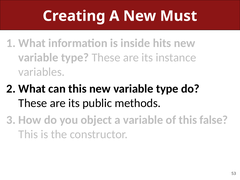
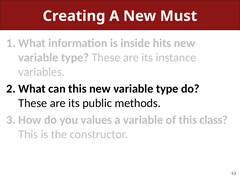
object: object -> values (96, 120)
false: false -> class (214, 120)
